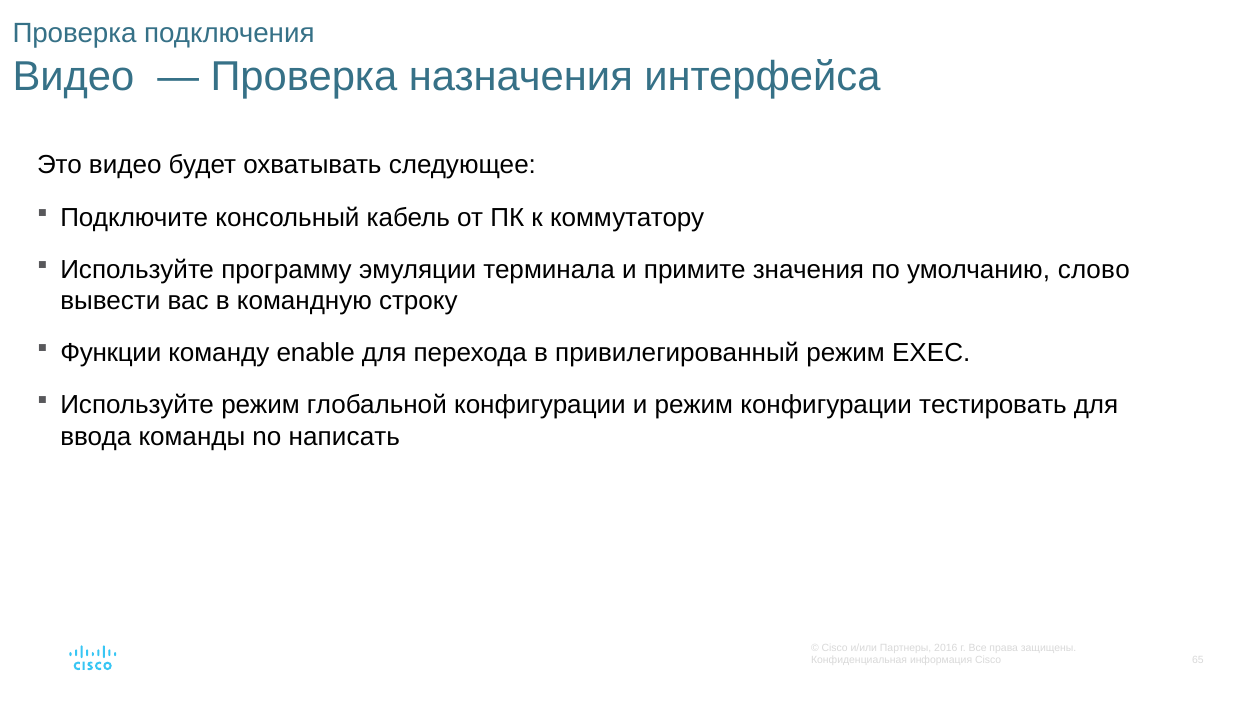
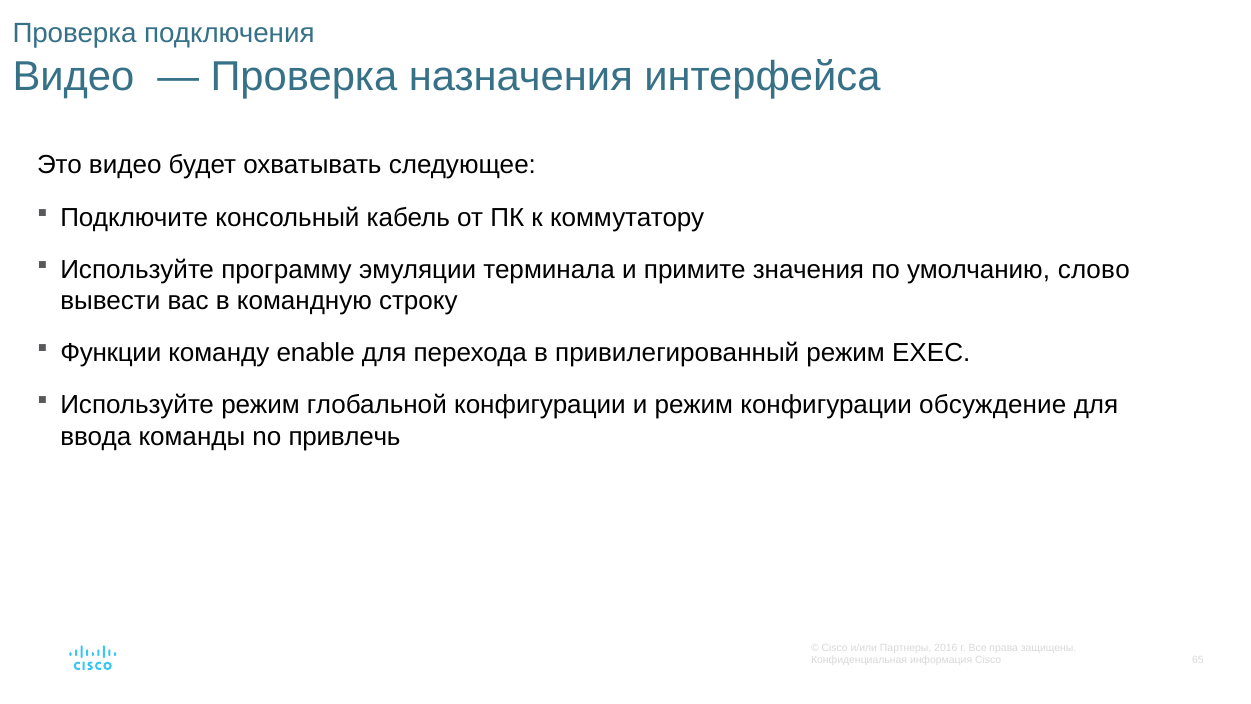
тестировать: тестировать -> обсуждение (993, 405)
написать: написать -> привлечь (344, 436)
